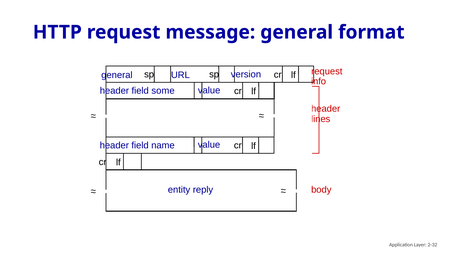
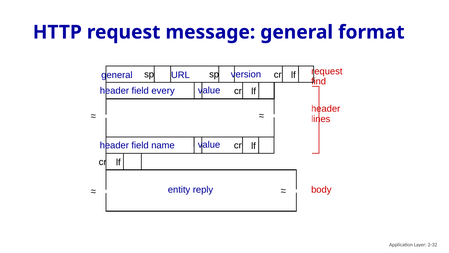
info: info -> find (319, 81)
some: some -> every (163, 91)
